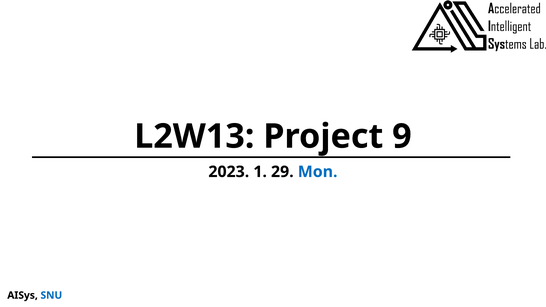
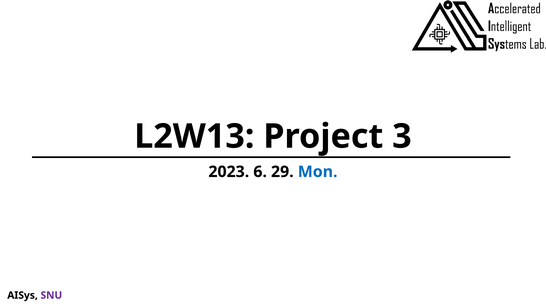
9: 9 -> 3 (402, 136)
1: 1 -> 6 (260, 172)
SNU colour: blue -> purple (51, 295)
